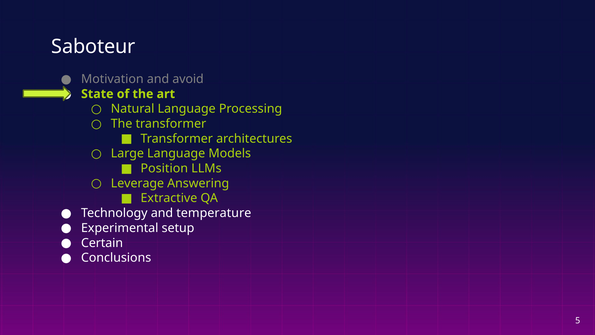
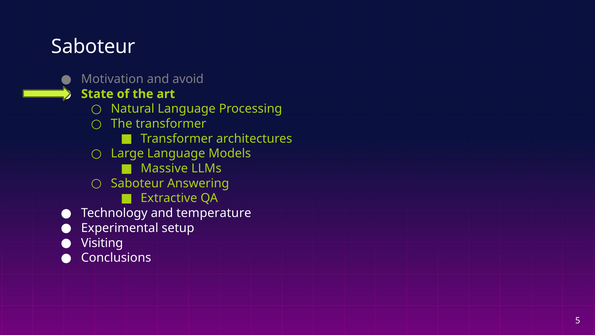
Position: Position -> Massive (164, 168)
Leverage: Leverage -> Saboteur (137, 183)
Certain: Certain -> Visiting (102, 243)
